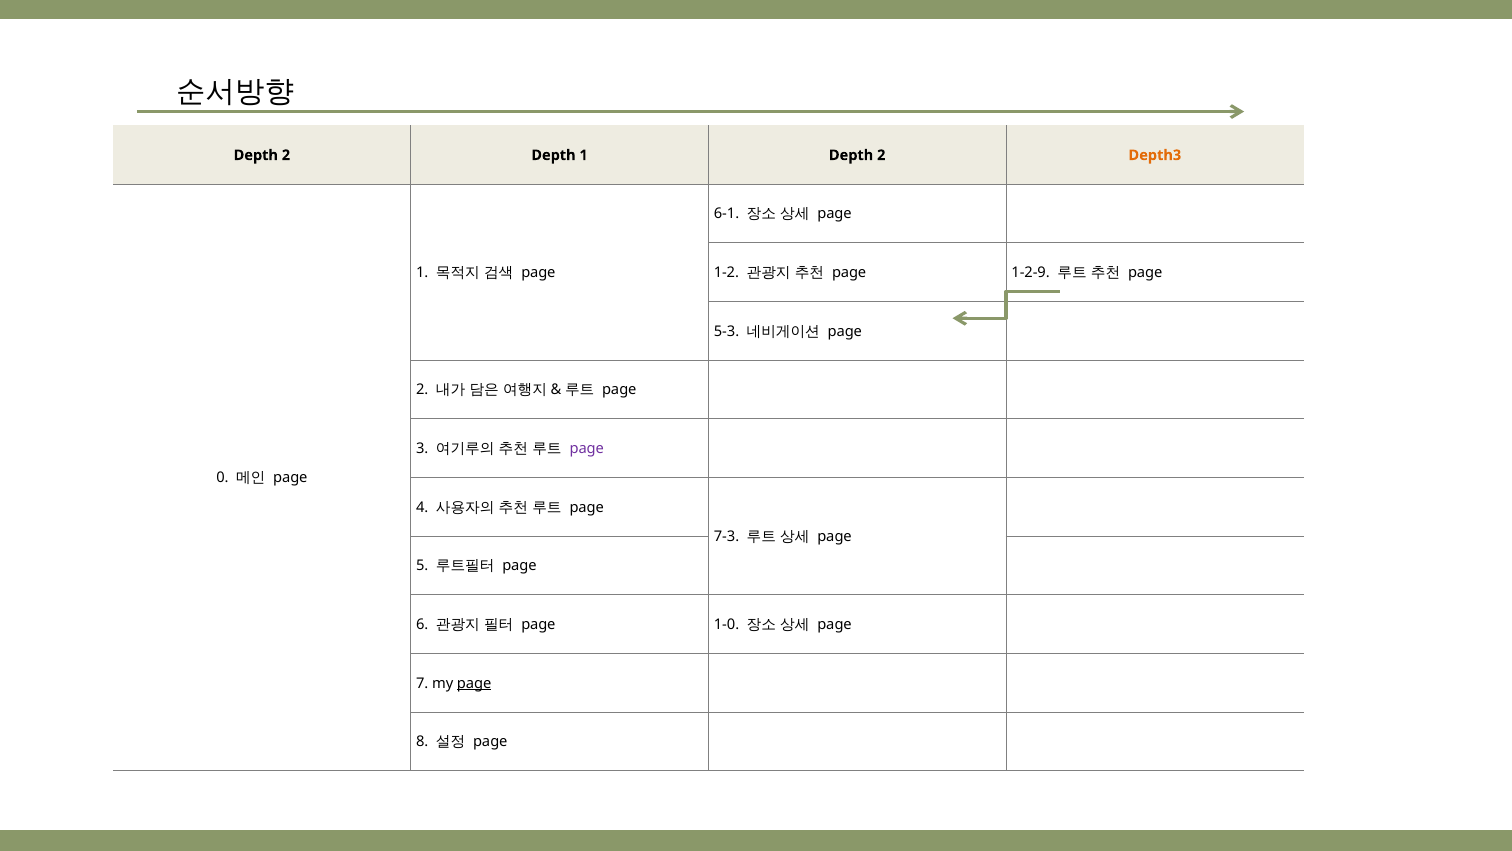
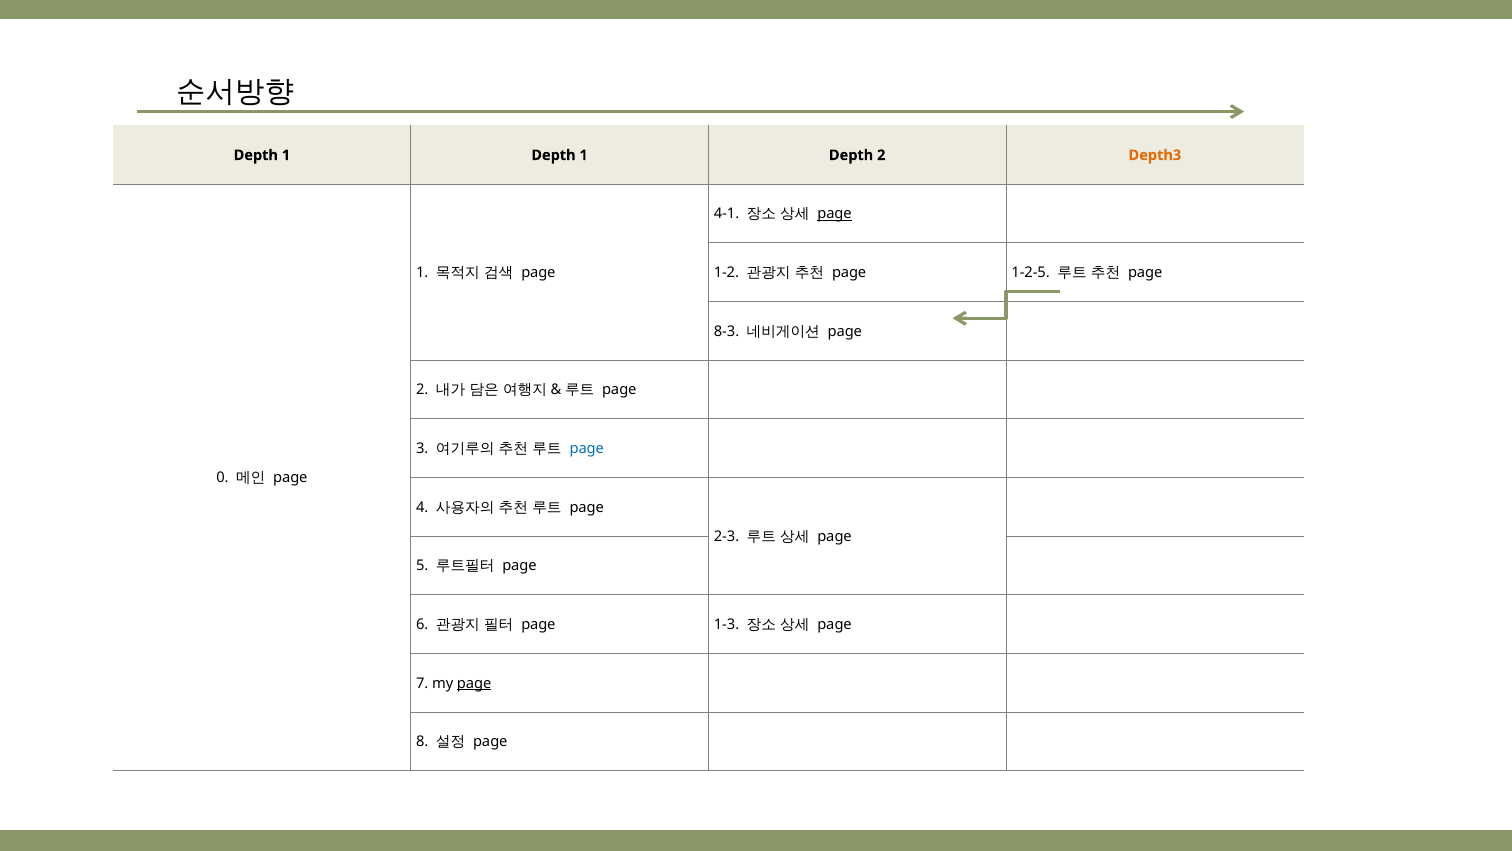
2: 2 -> 1 (286, 155)
6-1: 6-1 -> 4-1 (726, 214)
page underline: none -> present (835, 214)
1-2-9: 1-2-9 -> 1-2-5 (1031, 272)
5-3: 5-3 -> 8-3 (726, 331)
page colour: purple -> blue (587, 448)
7-3: 7-3 -> 2-3 (726, 536)
1-0: 1-0 -> 1-3 (726, 624)
